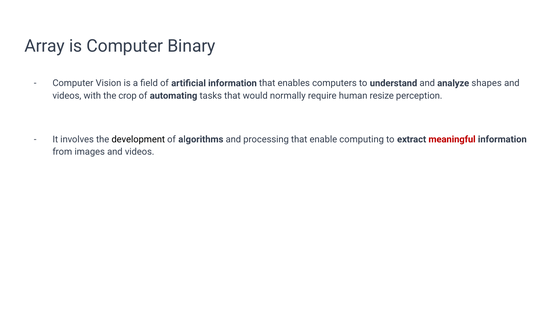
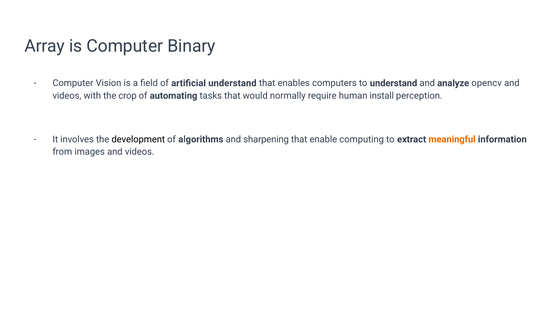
artificial information: information -> understand (232, 83)
shapes: shapes -> opencv (487, 83)
resize: resize -> install (382, 96)
processing: processing -> sharpening (266, 139)
meaningful colour: red -> orange (452, 139)
